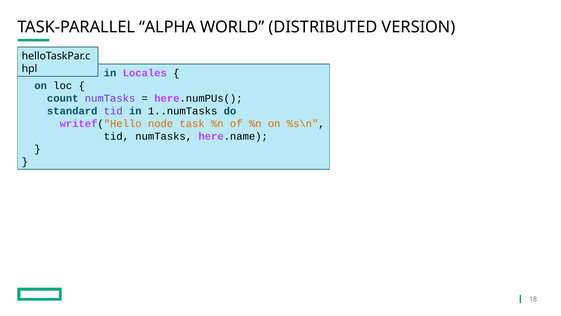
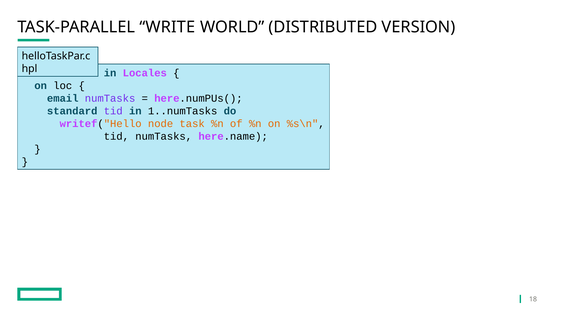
ALPHA: ALPHA -> WRITE (167, 27)
count: count -> email (63, 98)
